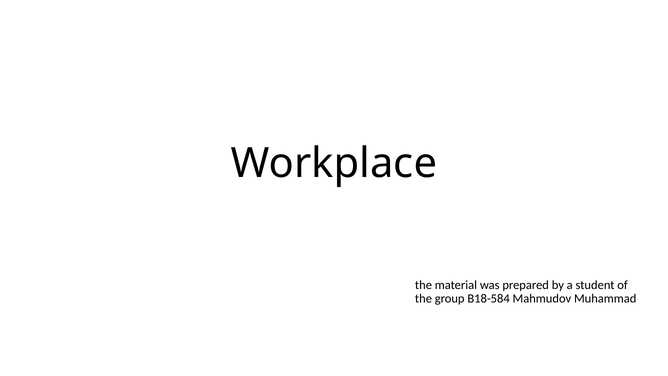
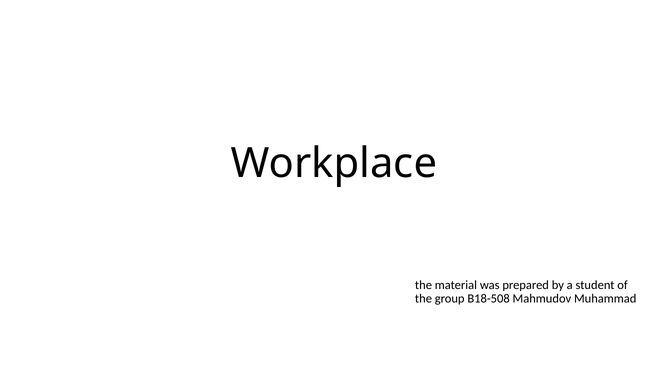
B18-584: B18-584 -> B18-508 (489, 298)
